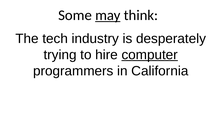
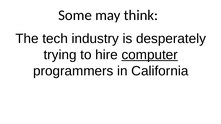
may underline: present -> none (108, 15)
